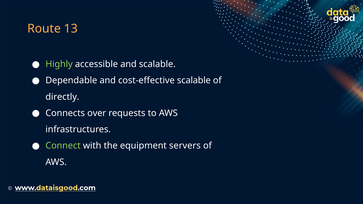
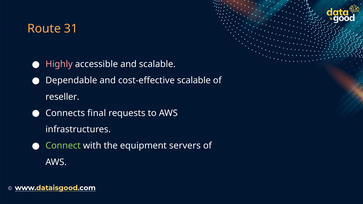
13: 13 -> 31 (71, 29)
Highly colour: light green -> pink (59, 64)
directly: directly -> reseller (62, 97)
over: over -> final (97, 113)
